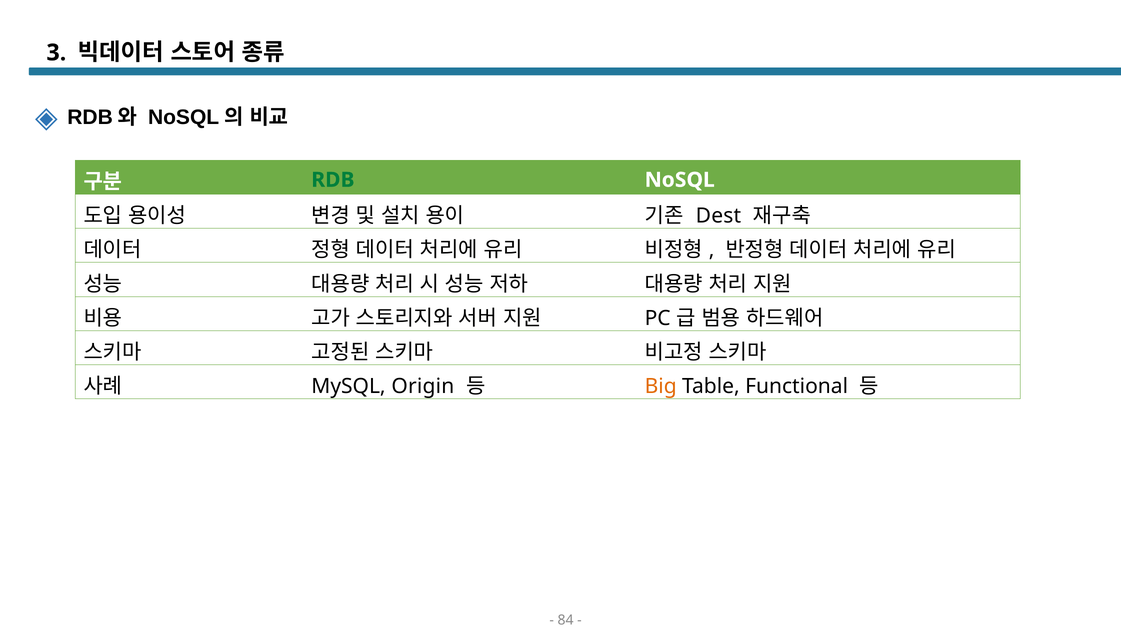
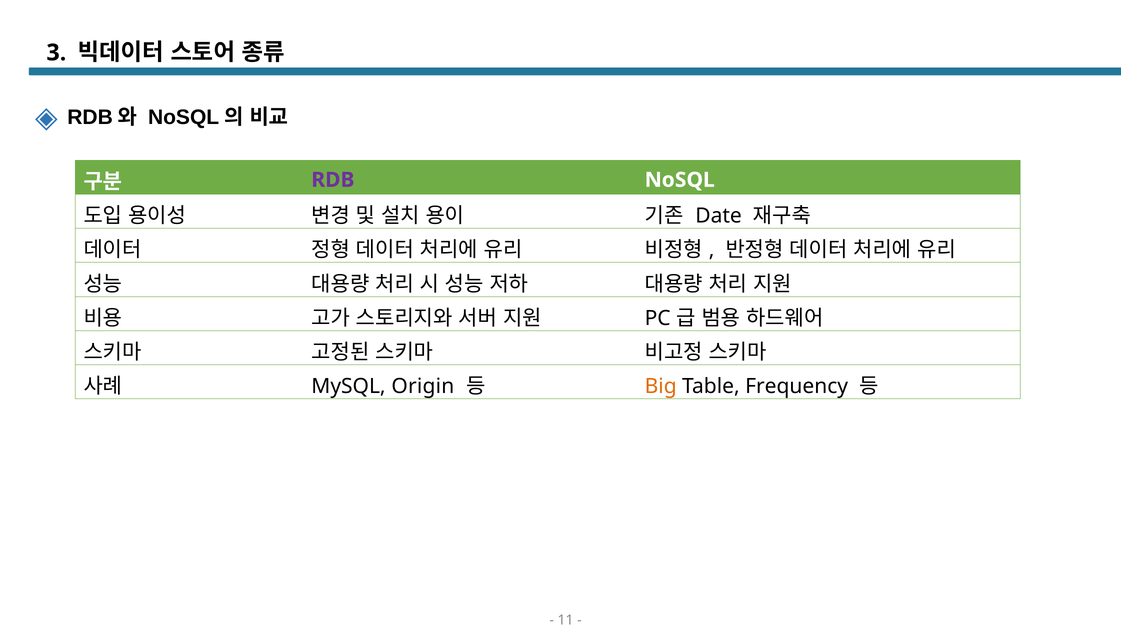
RDB colour: green -> purple (333, 180)
Dest: Dest -> Date (719, 216)
Functional: Functional -> Frequency (797, 387)
84: 84 -> 11 (566, 621)
